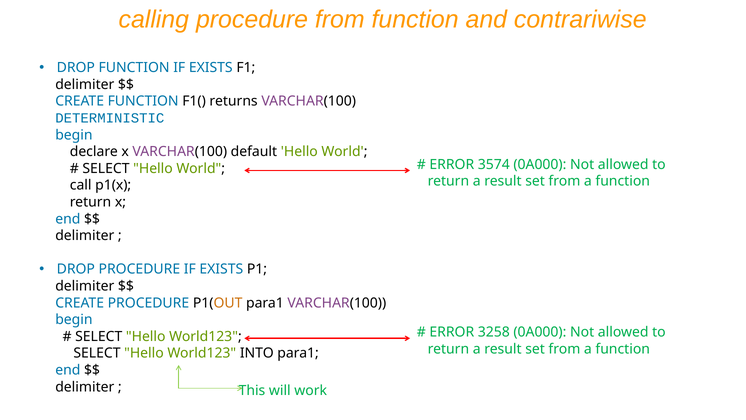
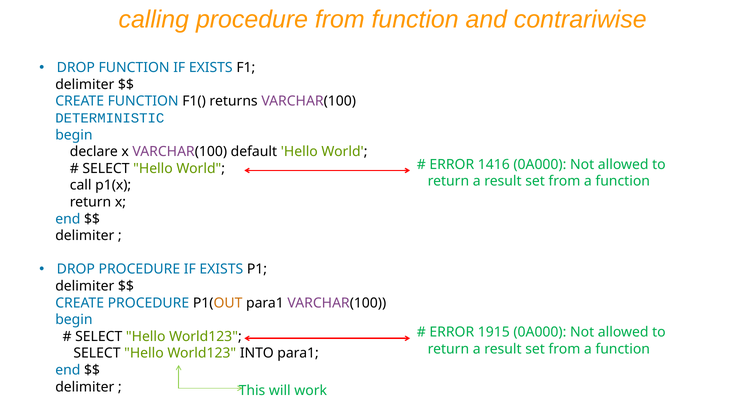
3574: 3574 -> 1416 (494, 164)
3258: 3258 -> 1915 (494, 332)
